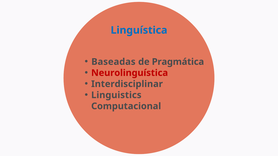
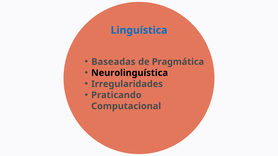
Neurolinguística colour: red -> black (130, 73)
Interdisciplinar: Interdisciplinar -> Irregularidades (127, 84)
Linguistics: Linguistics -> Praticando (116, 95)
